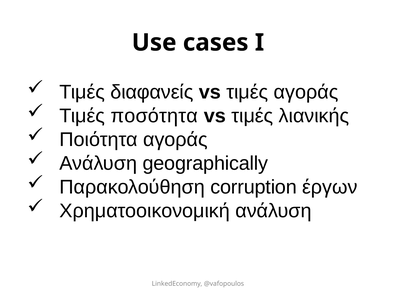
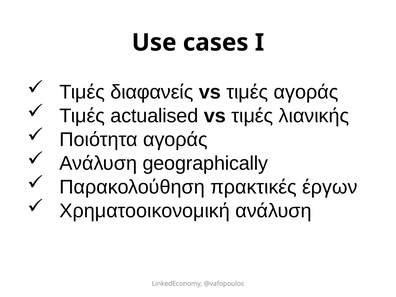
ποσότητα: ποσότητα -> actualised (154, 116)
corruption: corruption -> πρακτικές (254, 187)
